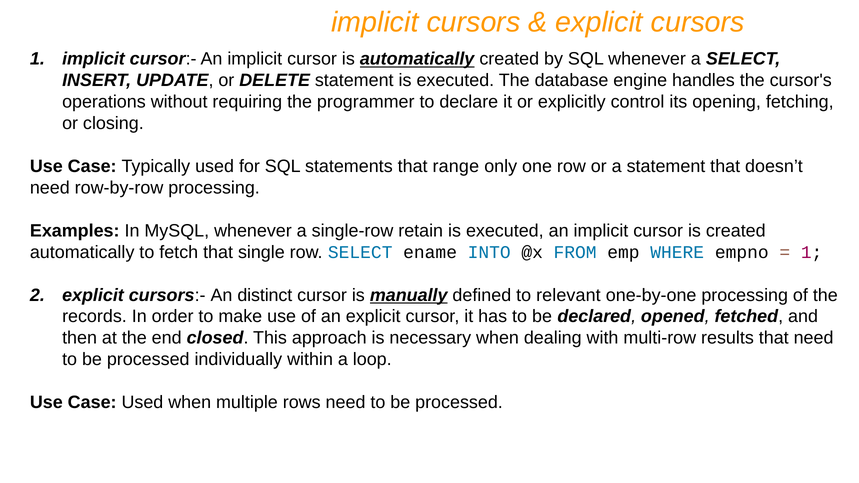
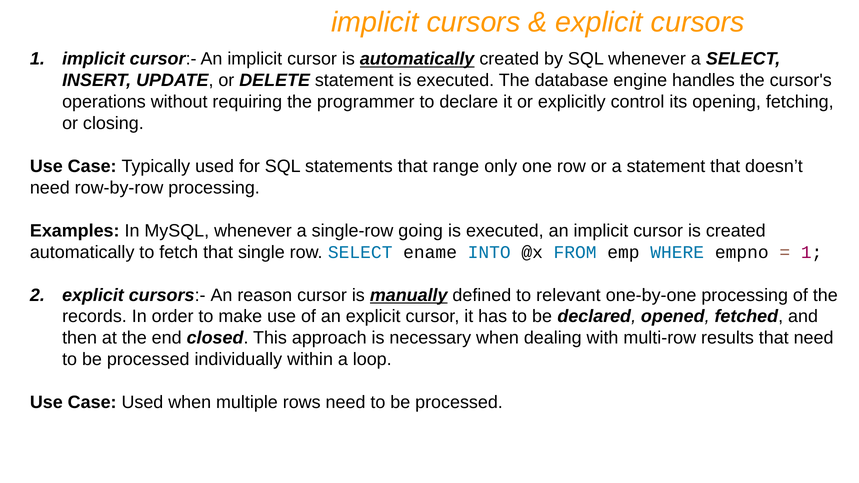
retain: retain -> going (421, 231)
distinct: distinct -> reason (265, 295)
